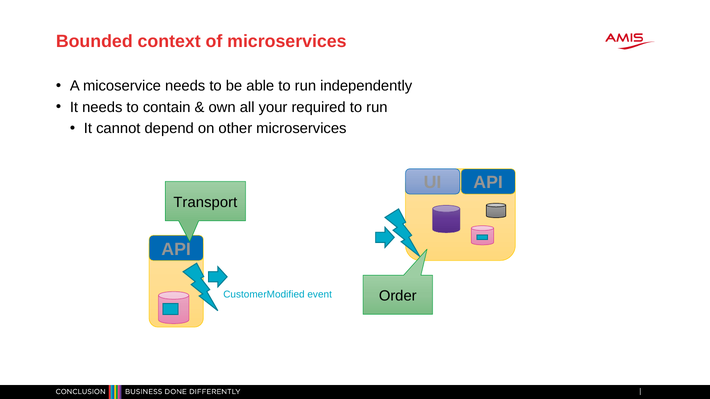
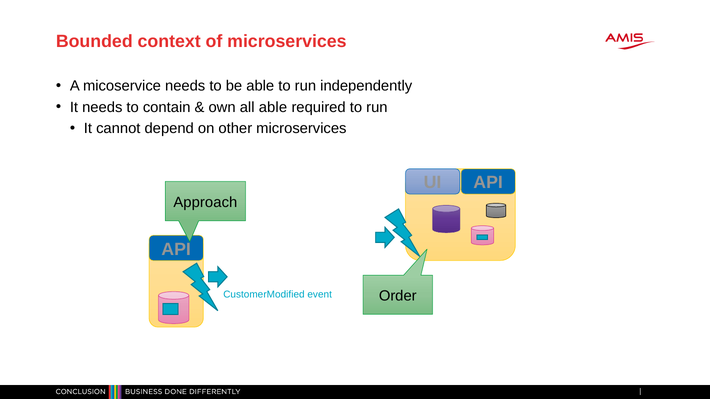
all your: your -> able (273, 107)
Transport: Transport -> Approach (205, 202)
